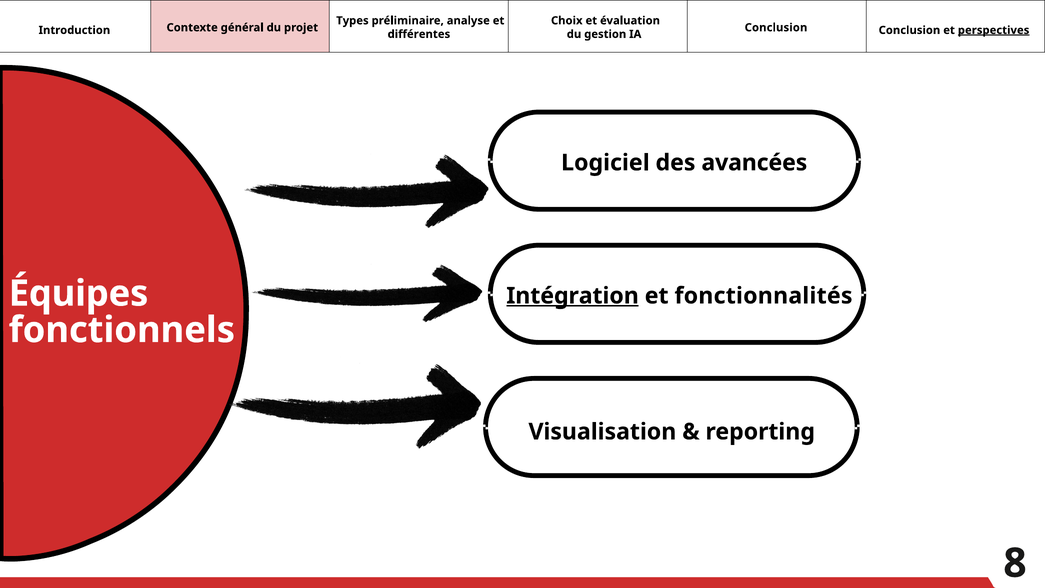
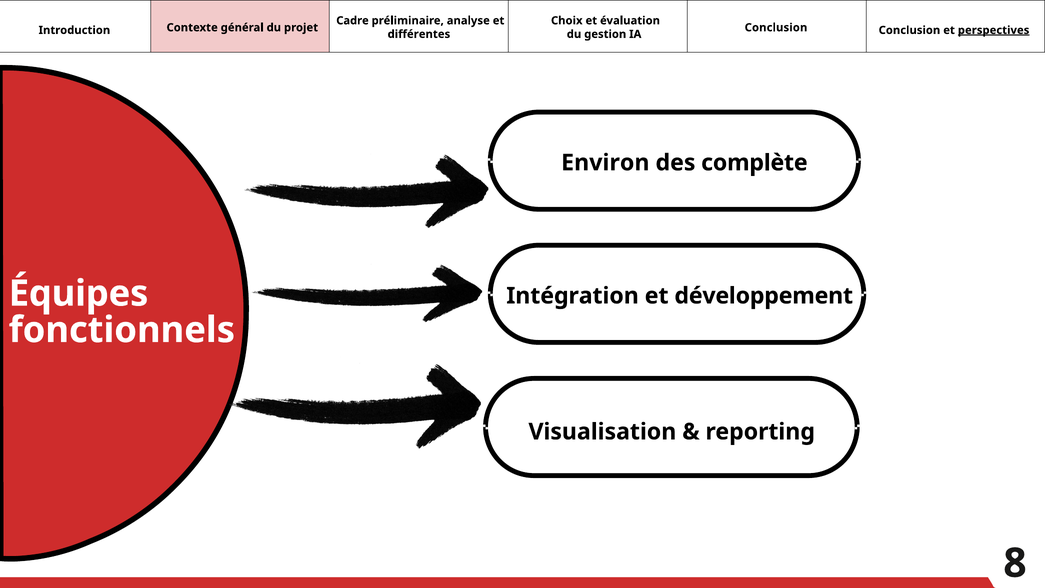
Types: Types -> Cadre (352, 21)
Logiciel: Logiciel -> Environ (605, 163)
avancées: avancées -> complète (754, 163)
Intégration underline: present -> none (573, 296)
fonctionnalités: fonctionnalités -> développement (764, 296)
